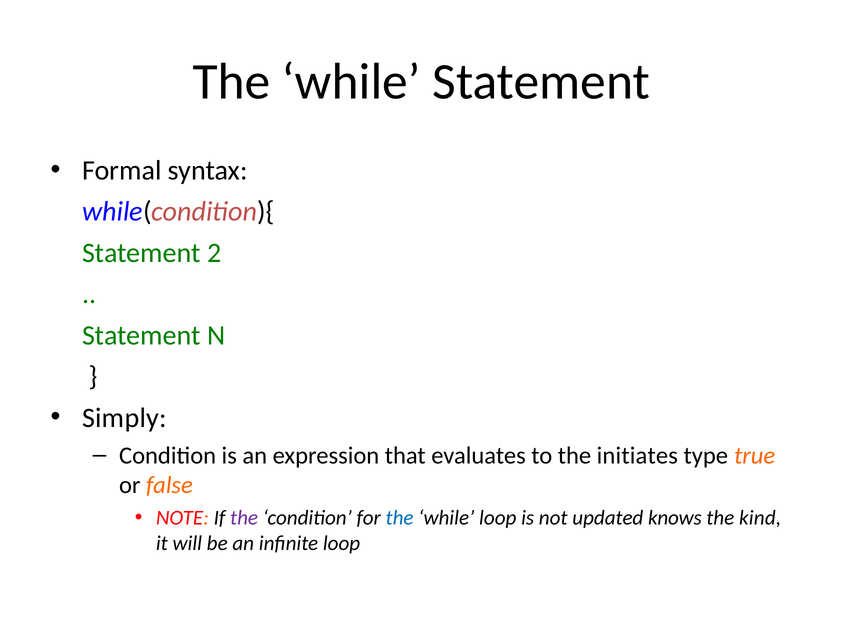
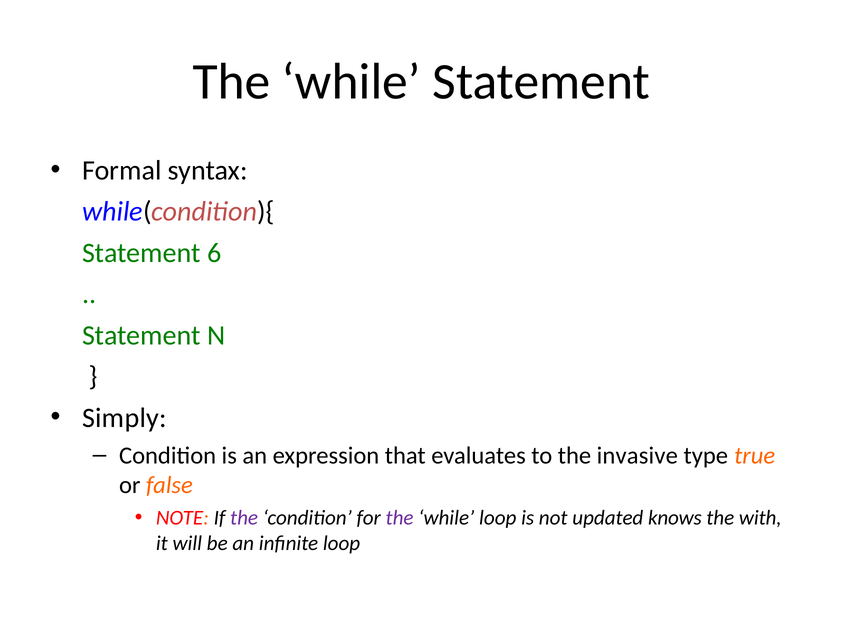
2: 2 -> 6 (214, 253)
initiates: initiates -> invasive (637, 456)
the colour: blue -> purple (400, 518)
kind: kind -> with (760, 518)
